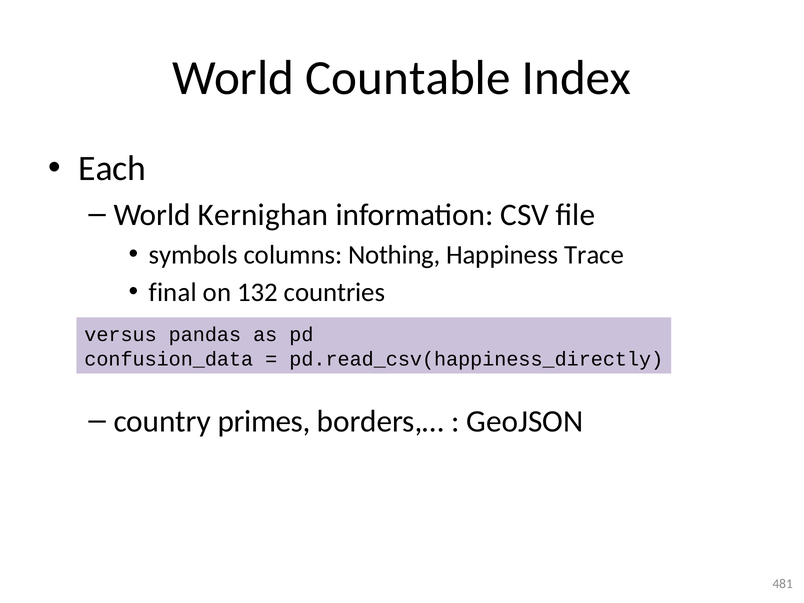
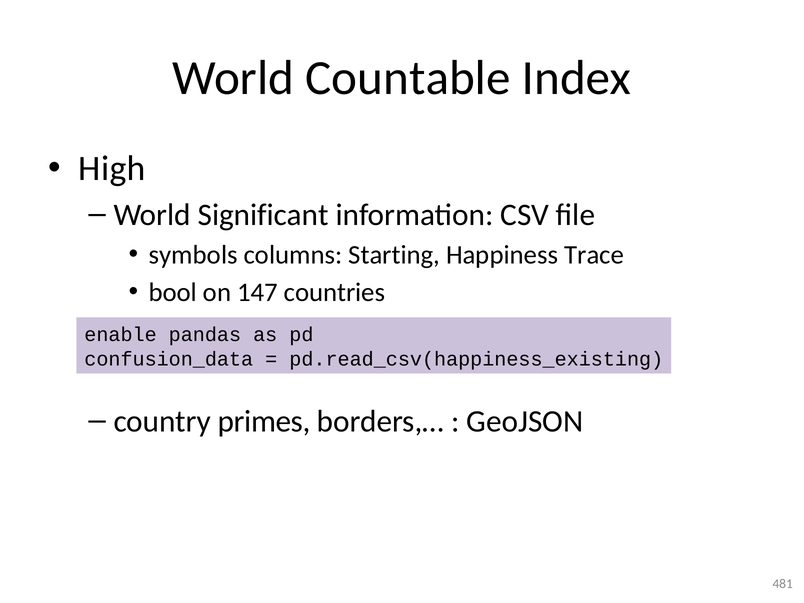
Each: Each -> High (112, 169)
Kernighan: Kernighan -> Significant (263, 215)
Nothing: Nothing -> Starting (394, 255)
final: final -> bool (173, 292)
132: 132 -> 147 (257, 292)
versus: versus -> enable (121, 335)
pd.read_csv(happiness_directly: pd.read_csv(happiness_directly -> pd.read_csv(happiness_existing (476, 359)
